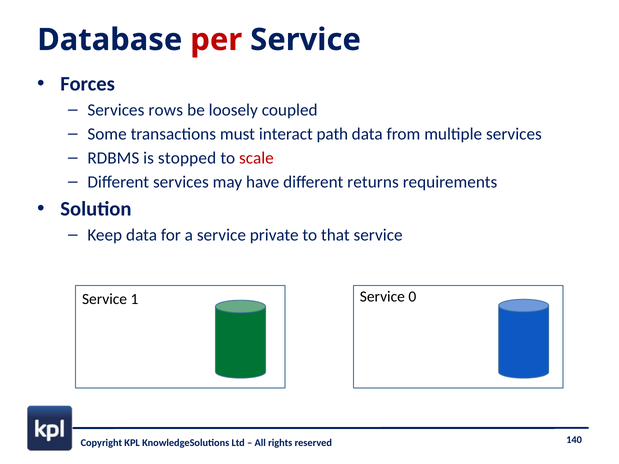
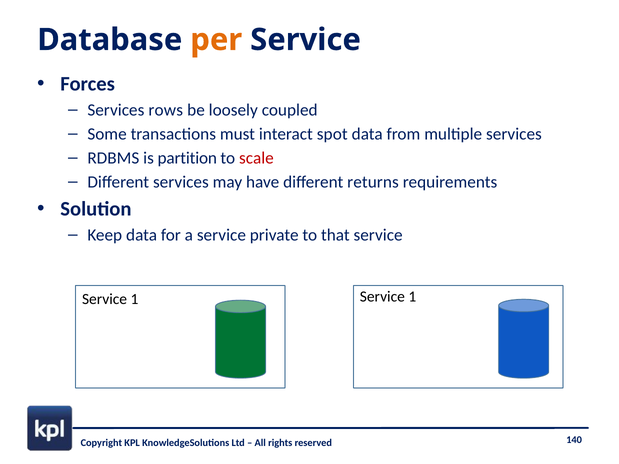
per colour: red -> orange (216, 40)
path: path -> spot (332, 134)
stopped: stopped -> partition (187, 158)
1 Service 0: 0 -> 1 (412, 297)
